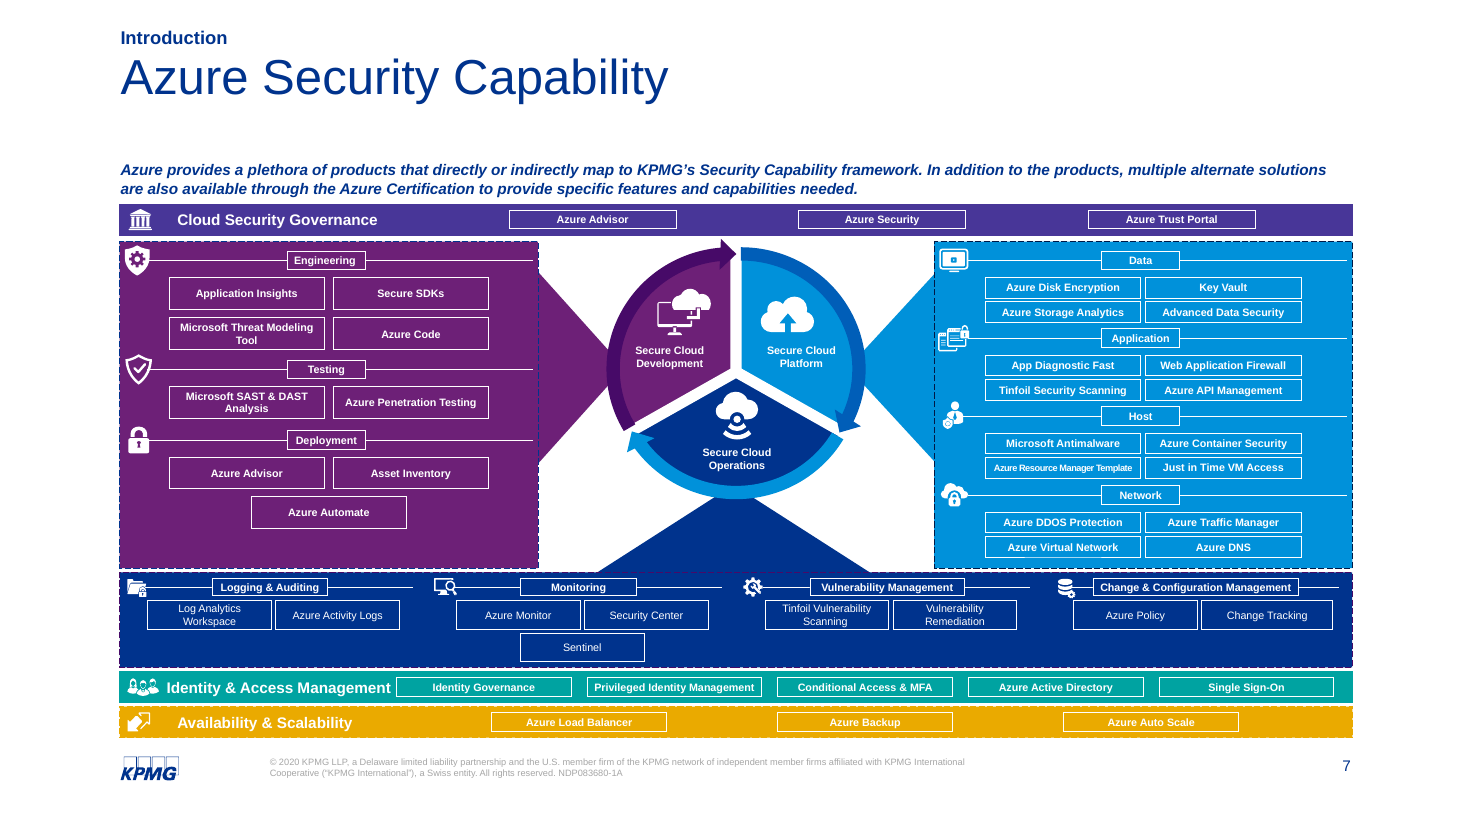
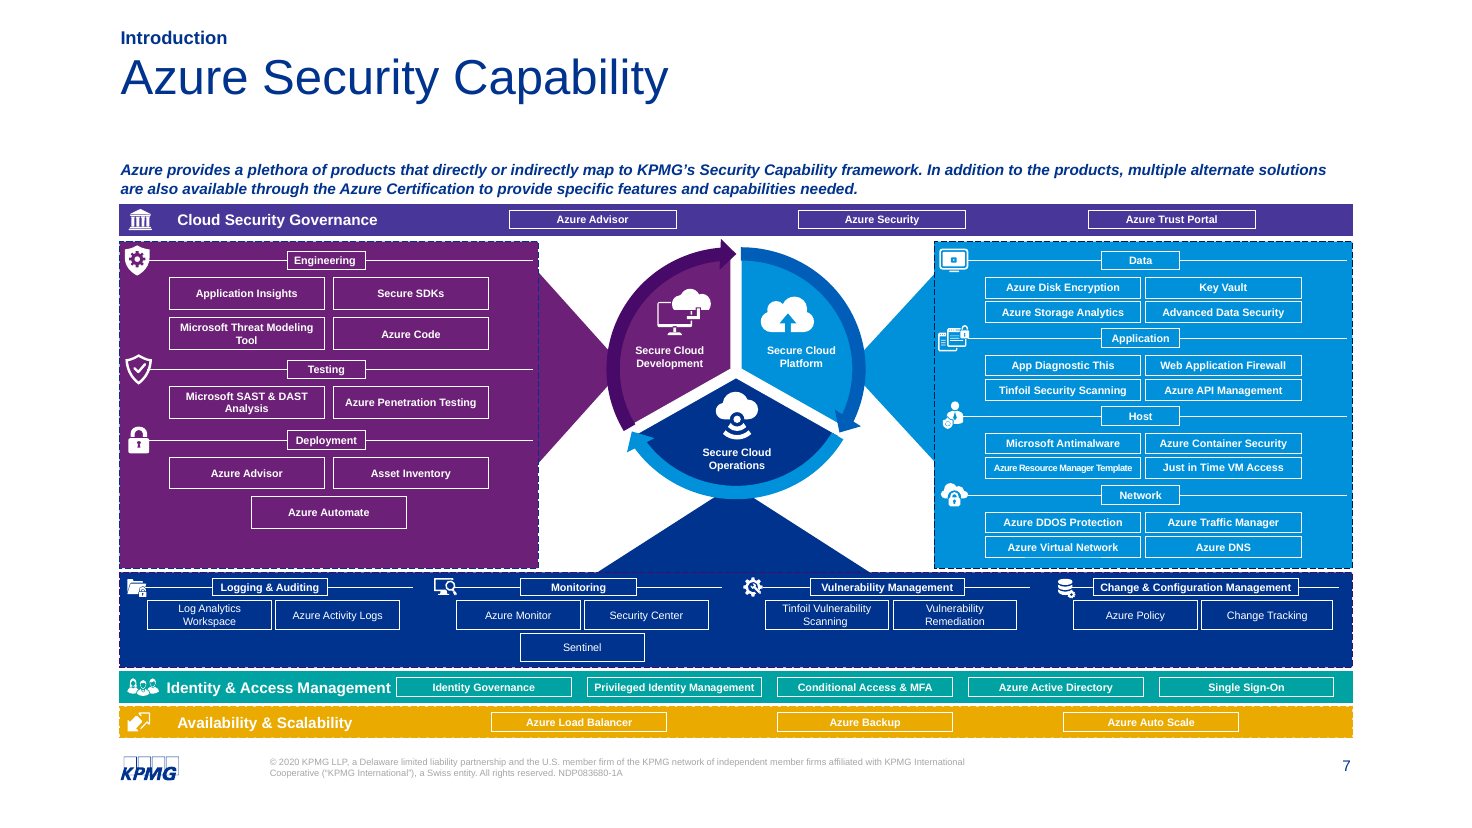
Fast: Fast -> This (1104, 366)
